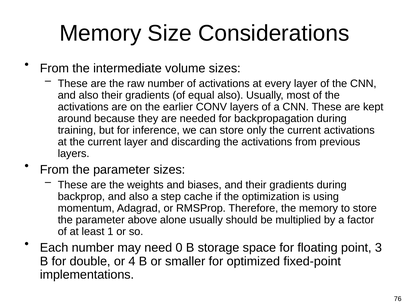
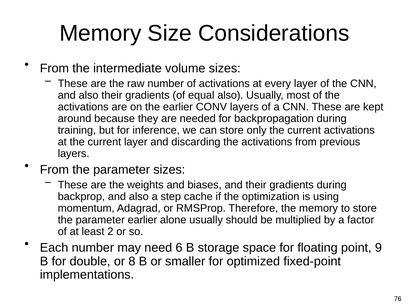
parameter above: above -> earlier (142, 220)
1: 1 -> 2 (110, 231)
0: 0 -> 6 (179, 248)
3: 3 -> 9 (378, 248)
4: 4 -> 8 (132, 261)
